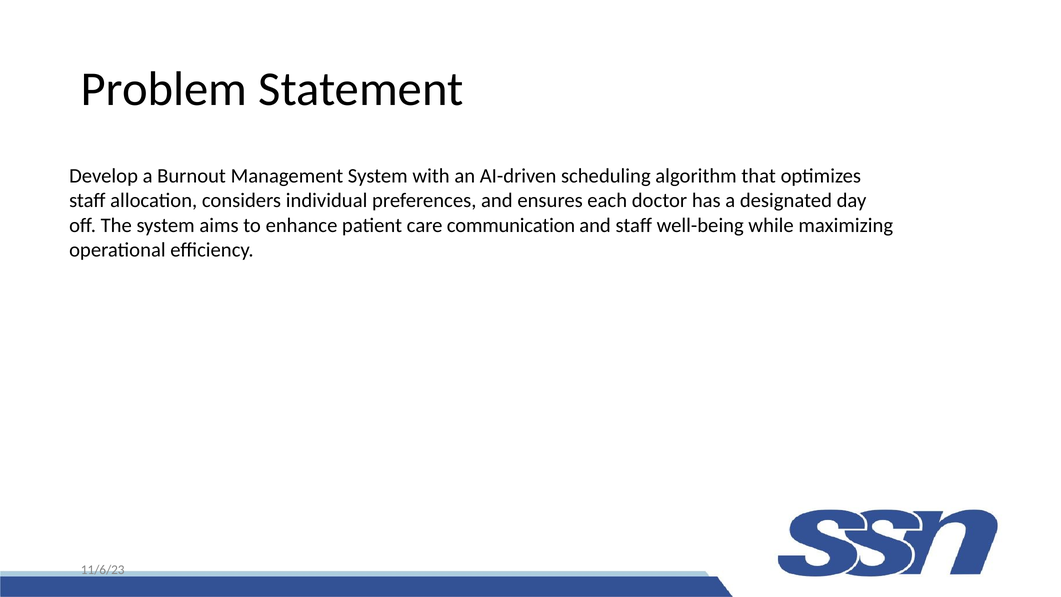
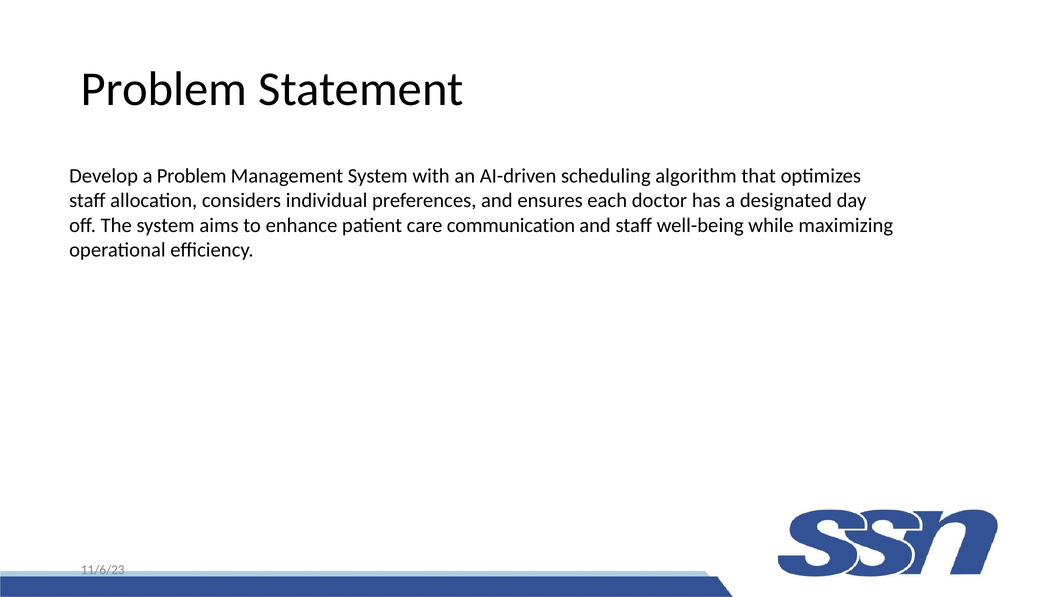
a Burnout: Burnout -> Problem (192, 176)
